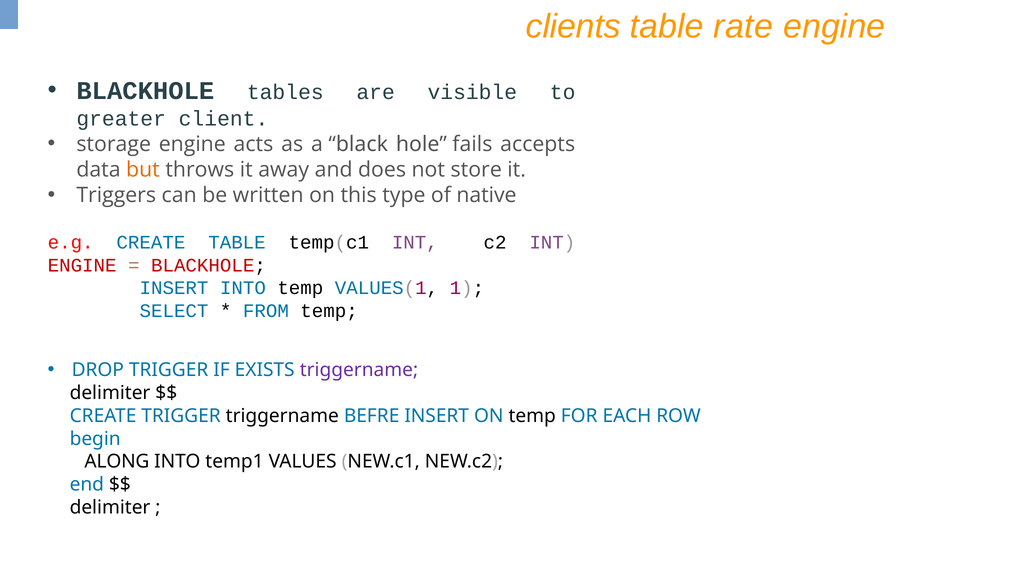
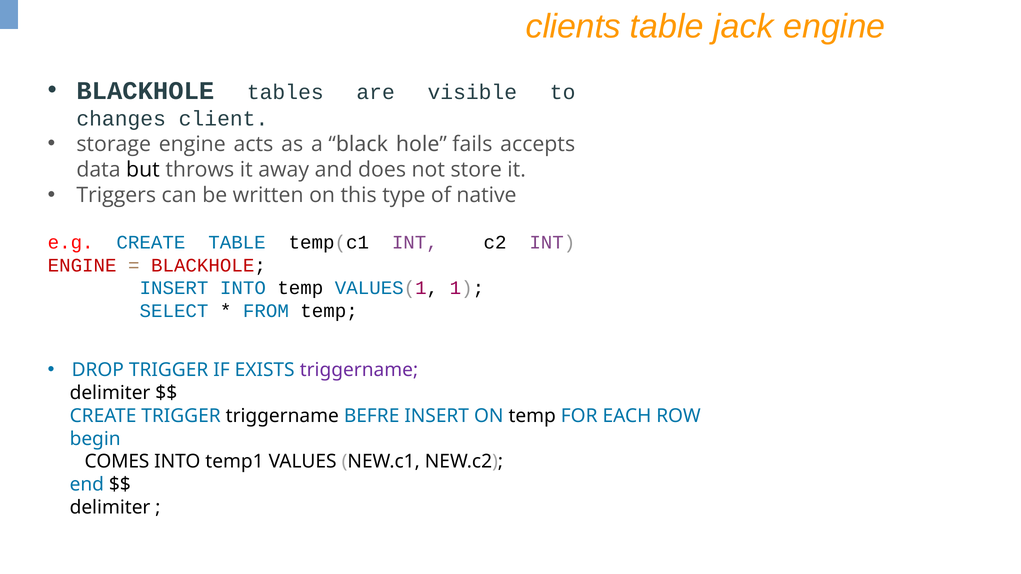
rate: rate -> jack (743, 27)
greater: greater -> changes (121, 119)
but colour: orange -> black (143, 170)
ALONG: ALONG -> COMES (117, 462)
